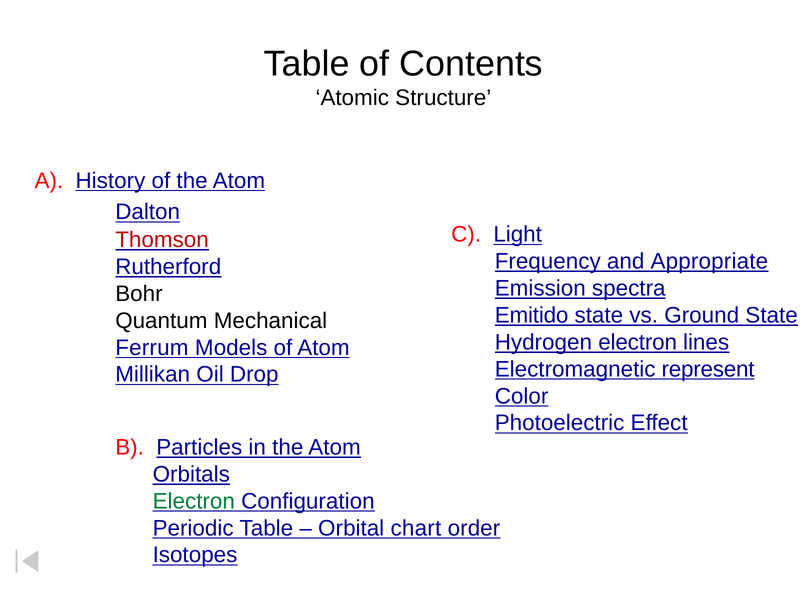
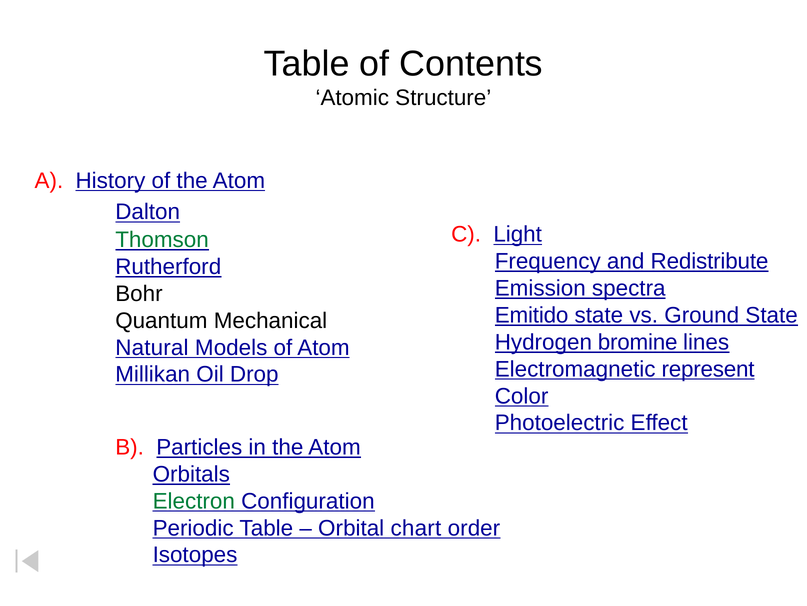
Thomson colour: red -> green (162, 240)
Appropriate: Appropriate -> Redistribute (710, 261)
Hydrogen electron: electron -> bromine (638, 342)
Ferrum: Ferrum -> Natural (152, 347)
